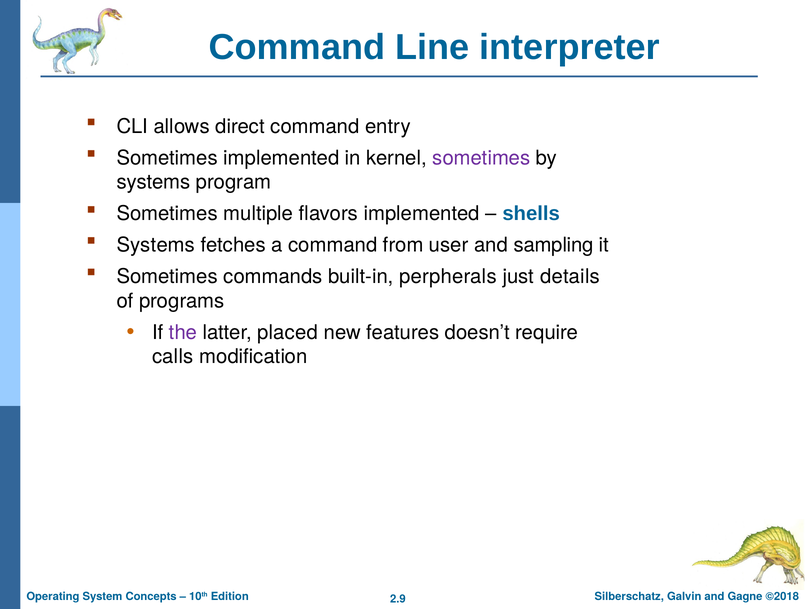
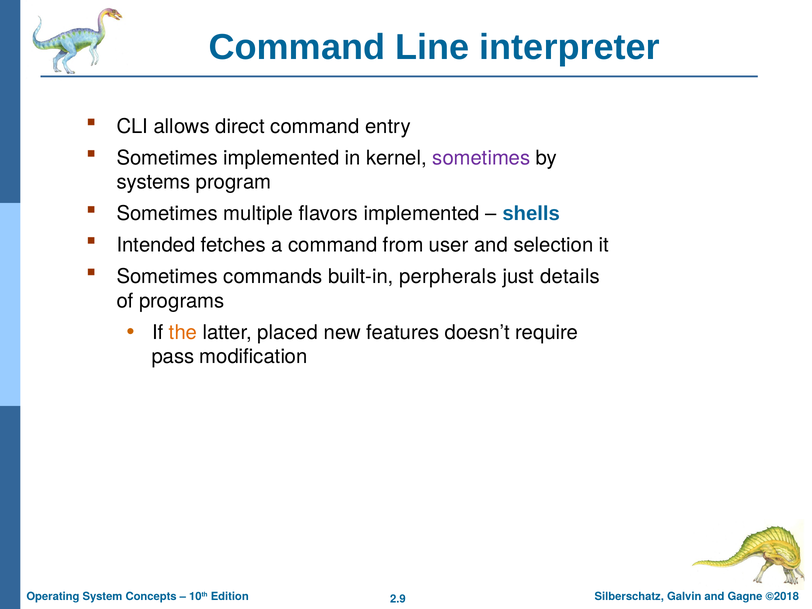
Systems: Systems -> Intended (156, 245)
sampling: sampling -> selection (554, 245)
the colour: purple -> orange (183, 332)
calls: calls -> pass (173, 357)
